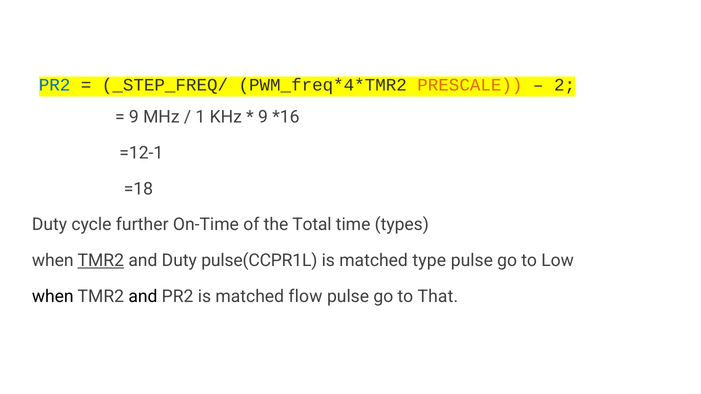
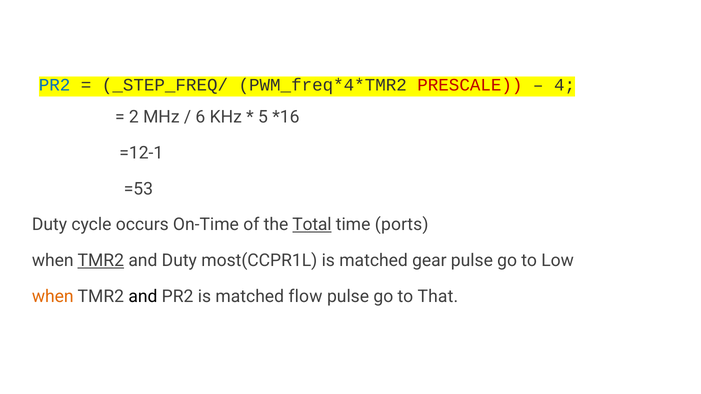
PRESCALE colour: orange -> red (470, 85)
2: 2 -> 4 (565, 85)
9: 9 -> 2 (134, 117)
1: 1 -> 6 (200, 117)
9: 9 -> 5 (263, 117)
=18: =18 -> =53 (138, 189)
further: further -> occurs (142, 225)
Total underline: none -> present (312, 225)
types: types -> ports (402, 225)
pulse(CCPR1L: pulse(CCPR1L -> most(CCPR1L (259, 261)
type: type -> gear (429, 261)
when colour: black -> orange (53, 297)
